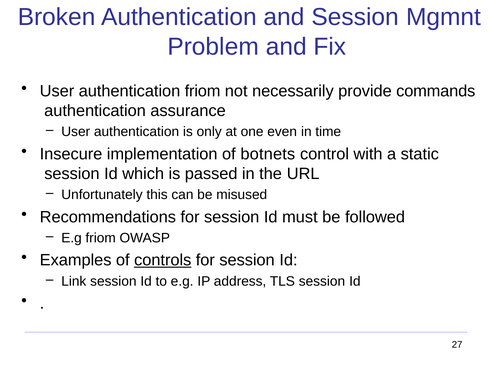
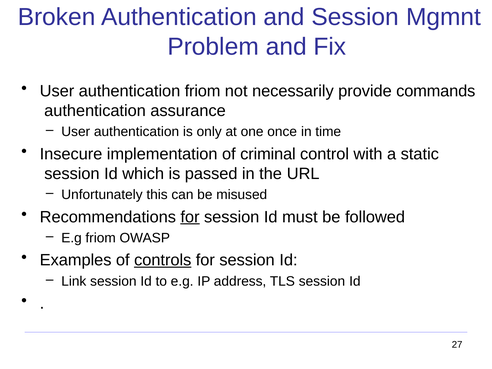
even: even -> once (282, 132)
botnets: botnets -> criminal (268, 154)
for underline: none -> present (190, 217)
